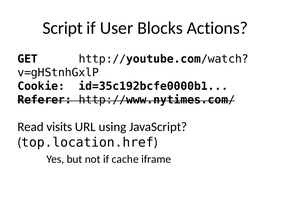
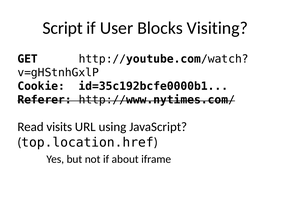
Actions: Actions -> Visiting (217, 28)
cache: cache -> about (125, 159)
